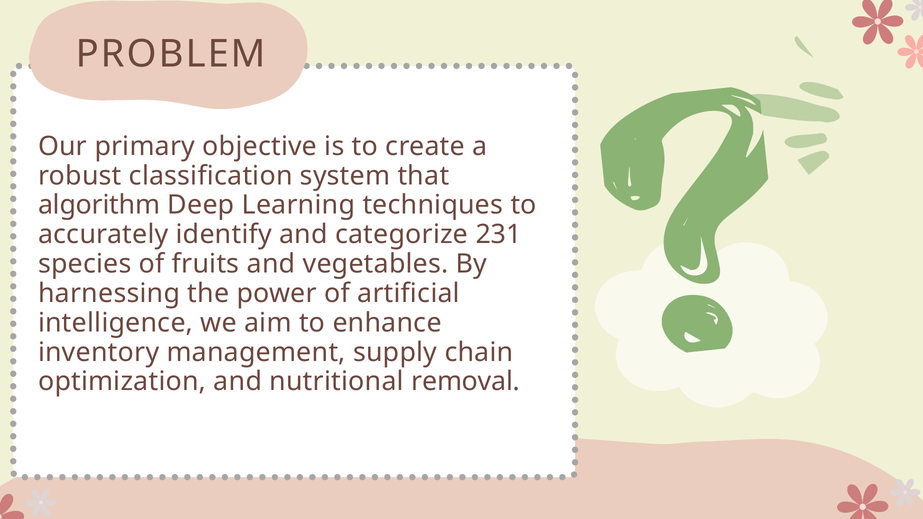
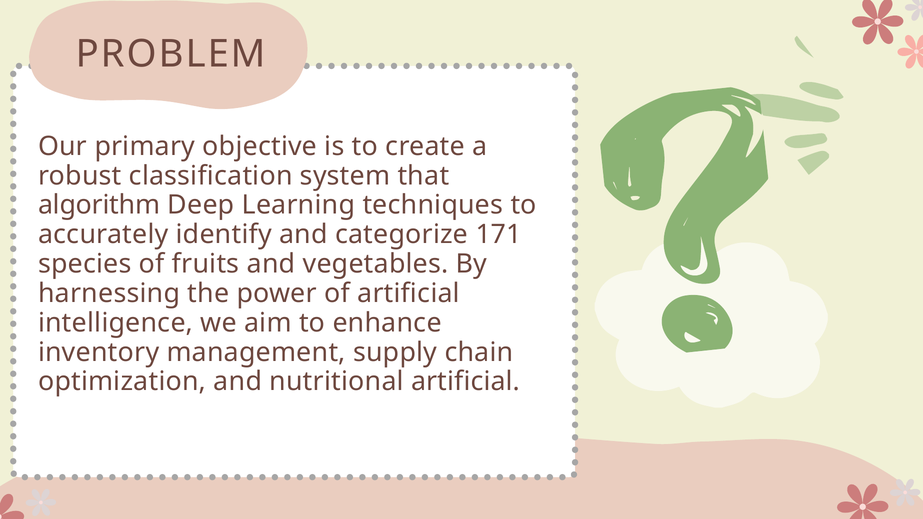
231: 231 -> 171 (499, 235)
nutritional removal: removal -> artificial (466, 382)
